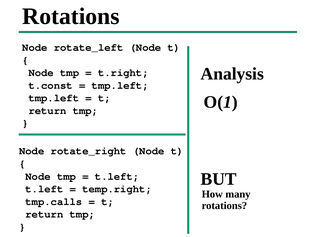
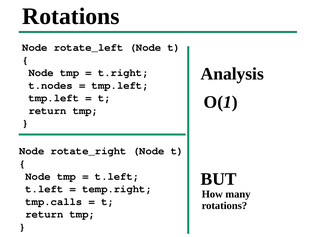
t.const: t.const -> t.nodes (51, 85)
